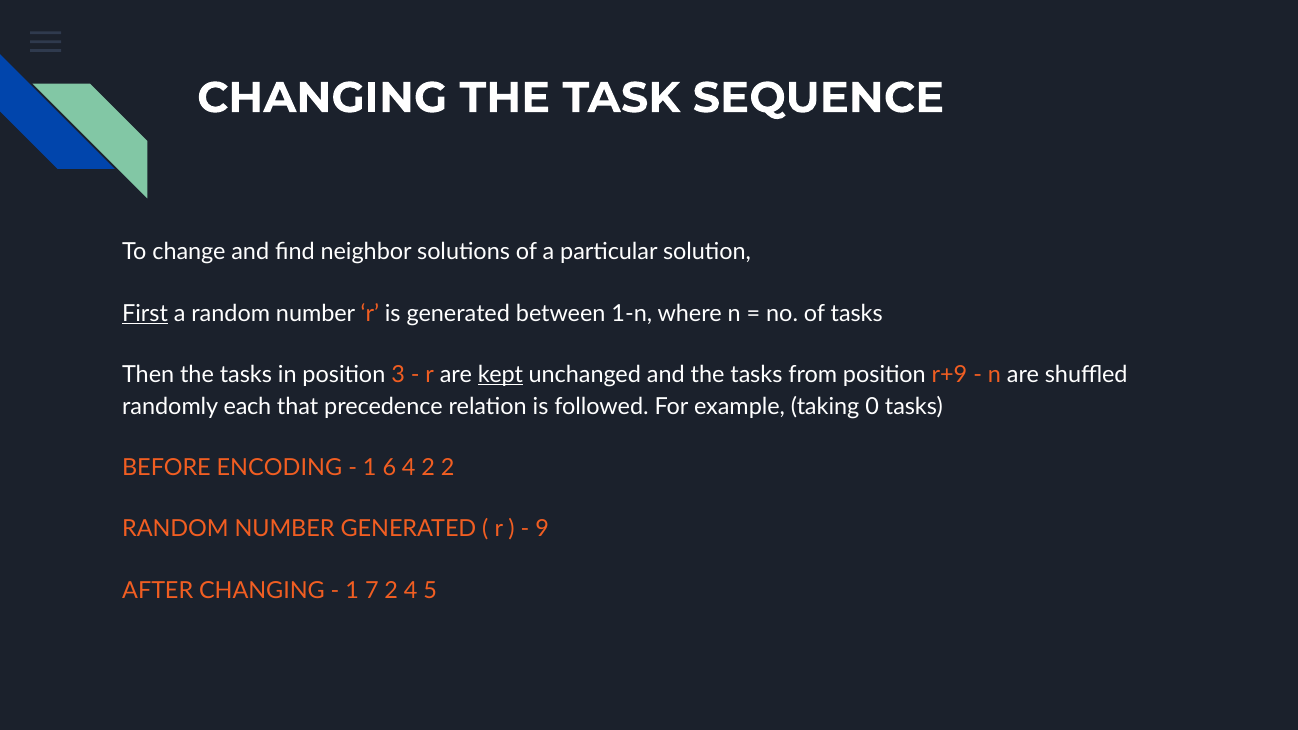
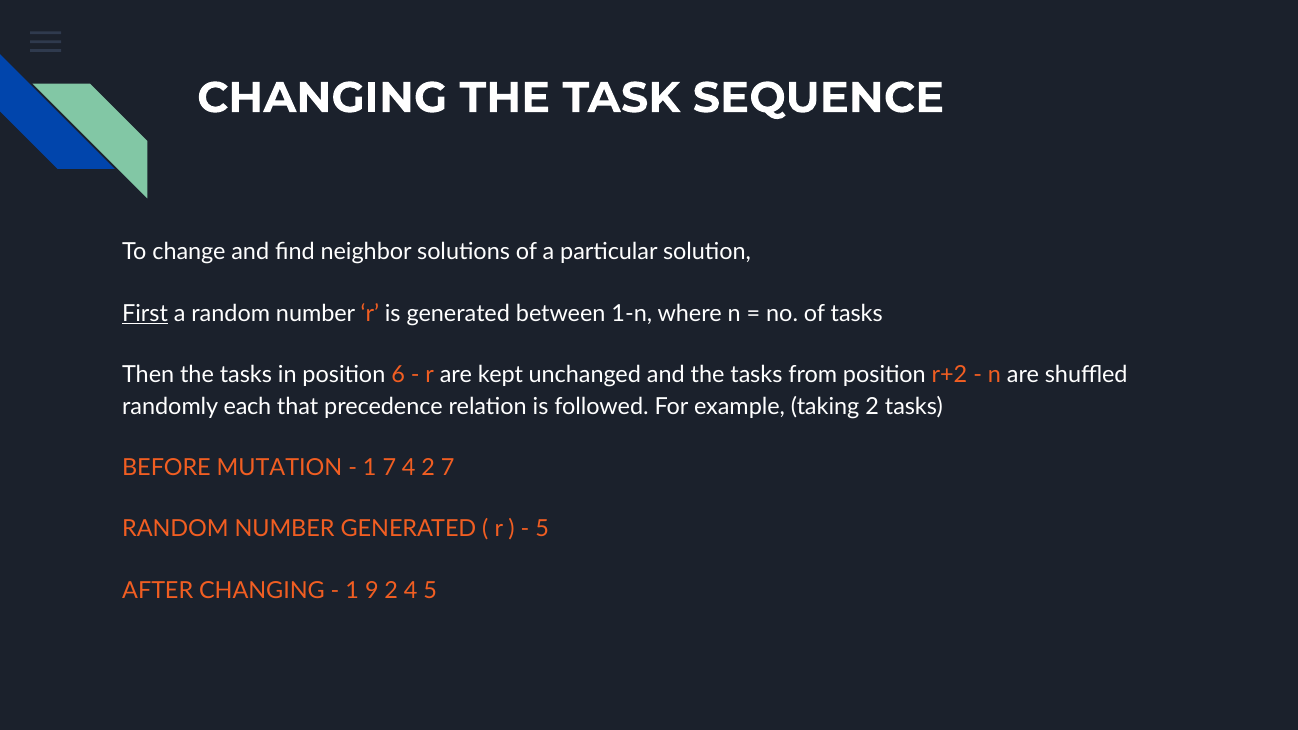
3: 3 -> 6 (398, 375)
kept underline: present -> none (500, 375)
r+9: r+9 -> r+2 (950, 375)
taking 0: 0 -> 2 (872, 407)
ENCODING: ENCODING -> MUTATION (279, 468)
1 6: 6 -> 7 (389, 468)
2 2: 2 -> 7 (448, 468)
9: 9 -> 5 (542, 529)
7: 7 -> 9 (372, 590)
